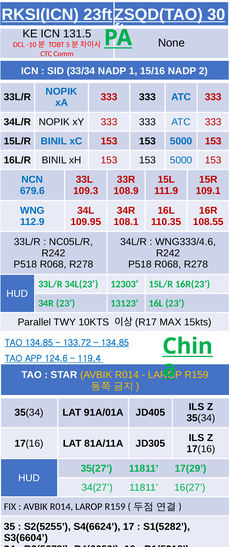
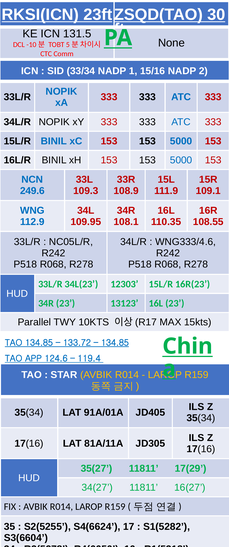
679.6: 679.6 -> 249.6 (32, 191)
